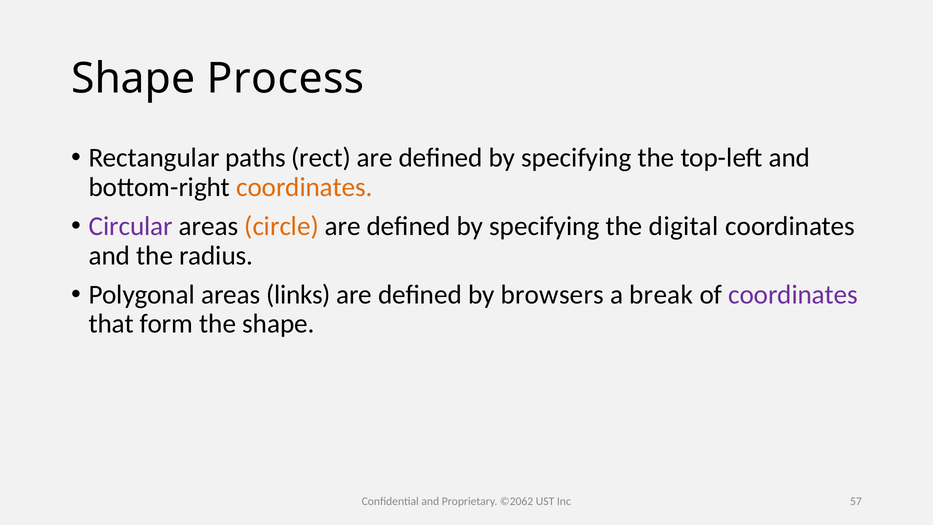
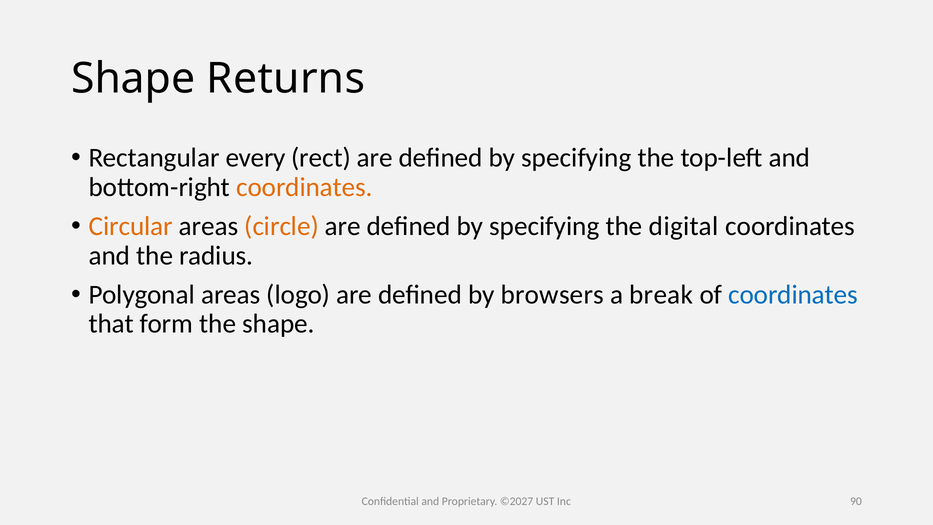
Process: Process -> Returns (286, 78)
paths: paths -> every (256, 158)
Circular colour: purple -> orange (131, 226)
links: links -> logo (298, 294)
coordinates colour: purple -> blue (793, 294)
©2062: ©2062 -> ©2027 (517, 501)
57: 57 -> 90 (856, 501)
